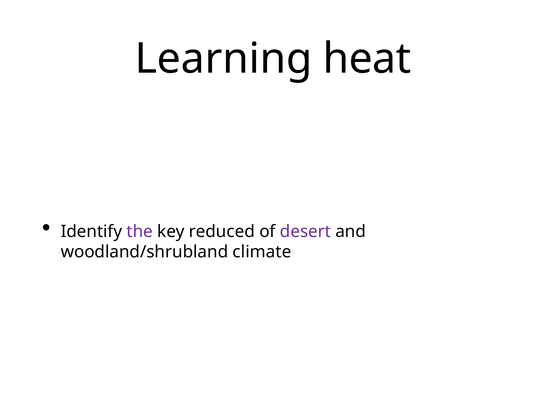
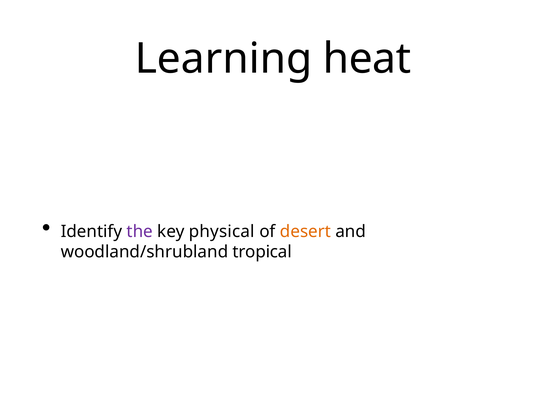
reduced: reduced -> physical (222, 231)
desert colour: purple -> orange (305, 231)
climate: climate -> tropical (262, 252)
